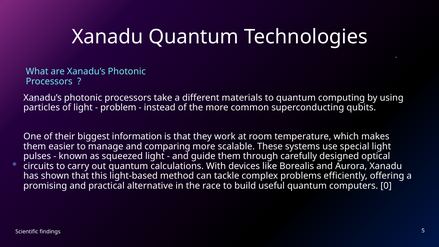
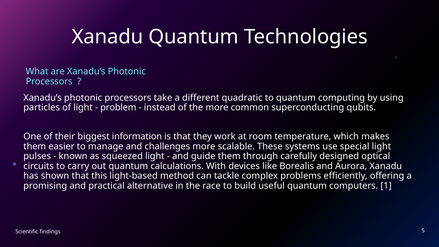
materials: materials -> quadratic (242, 98)
comparing: comparing -> challenges (167, 146)
0: 0 -> 1 (386, 186)
